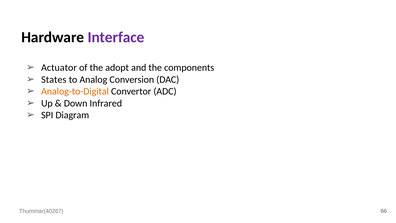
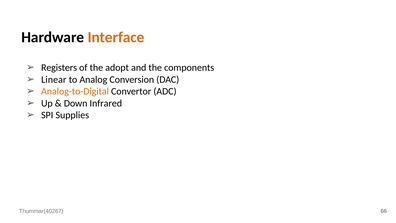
Interface colour: purple -> orange (116, 37)
Actuator: Actuator -> Registers (59, 68)
States: States -> Linear (54, 79)
Diagram: Diagram -> Supplies (72, 115)
